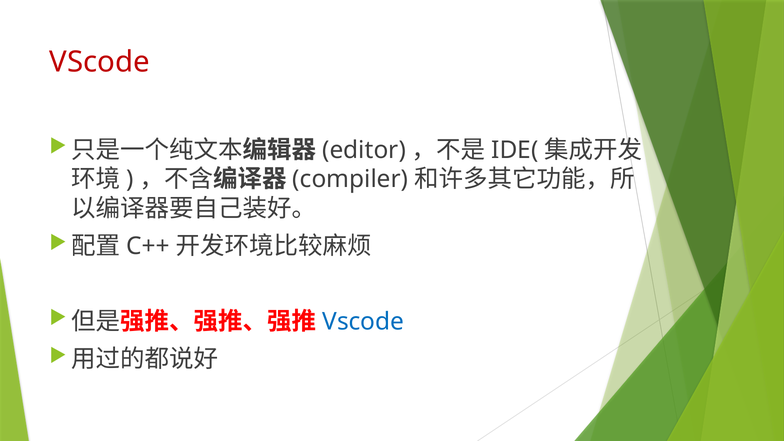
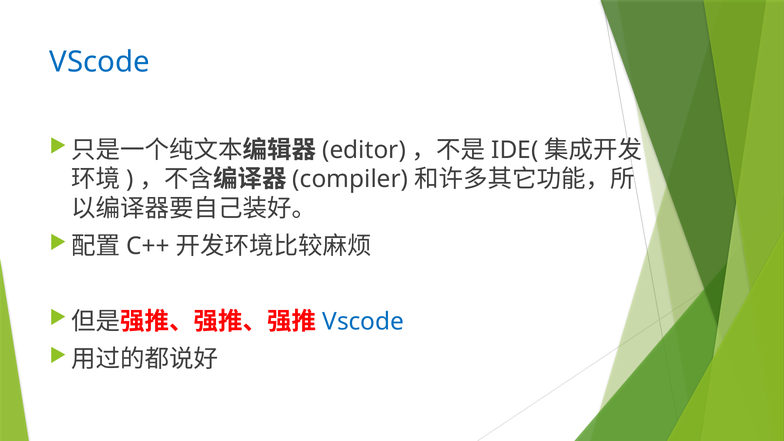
VScode colour: red -> blue (100, 62)
